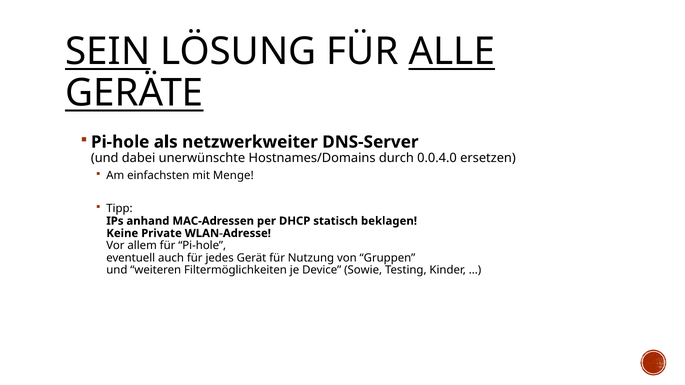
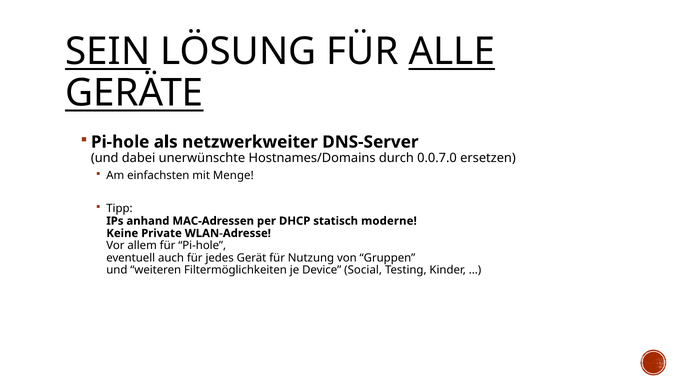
0.0.4.0: 0.0.4.0 -> 0.0.7.0 (437, 158)
beklagen: beklagen -> moderne (389, 221)
Sowie: Sowie -> Social (363, 270)
